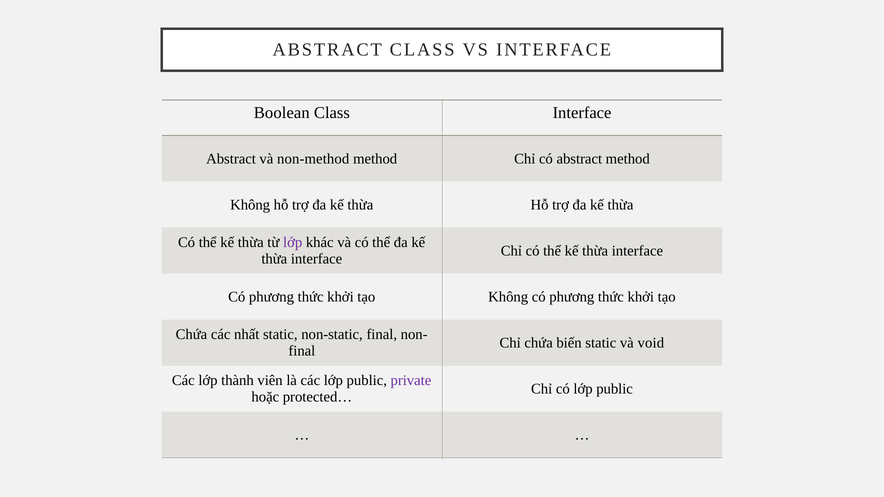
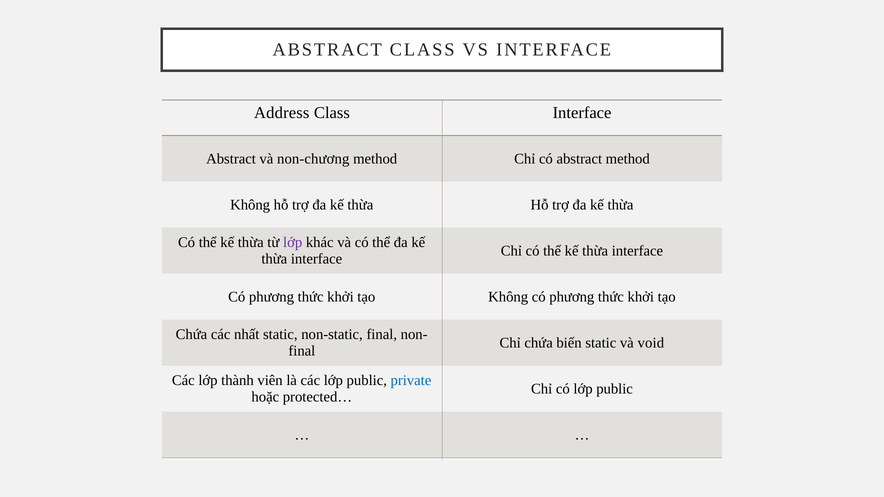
Boolean: Boolean -> Address (282, 113)
non-method: non-method -> non-chương (313, 159)
private colour: purple -> blue (411, 381)
